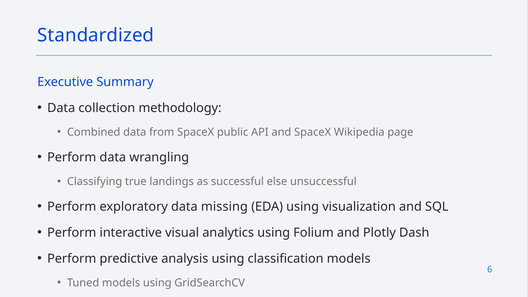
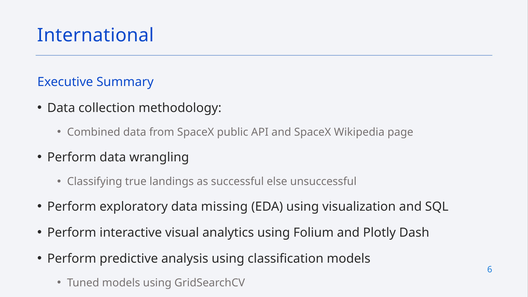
Standardized: Standardized -> International (96, 35)
